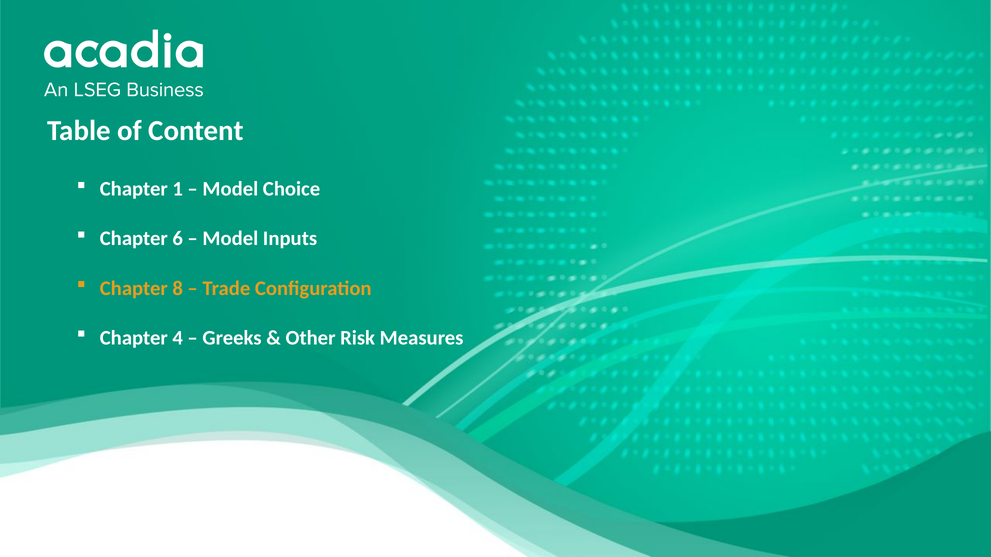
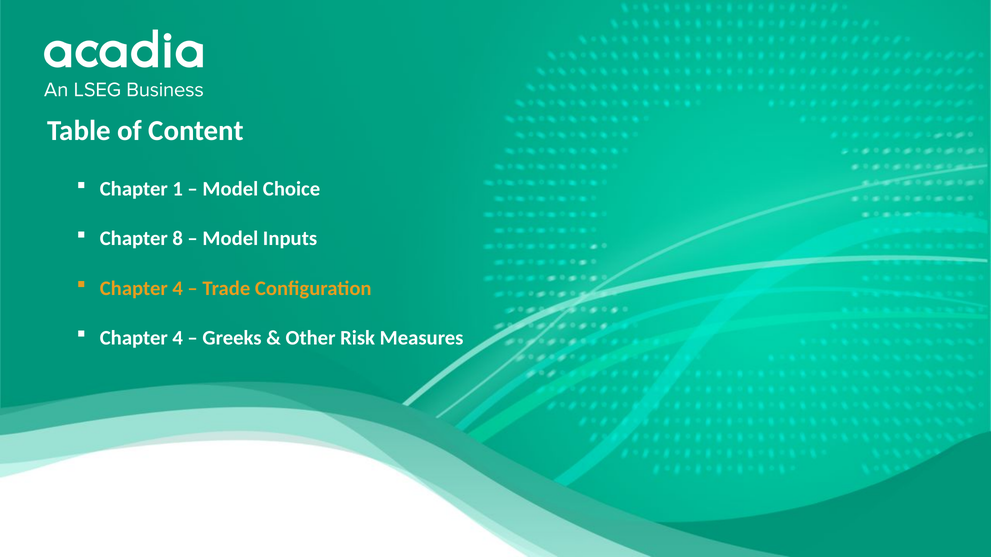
6: 6 -> 8 (178, 239)
8: 8 -> 4 (178, 288)
